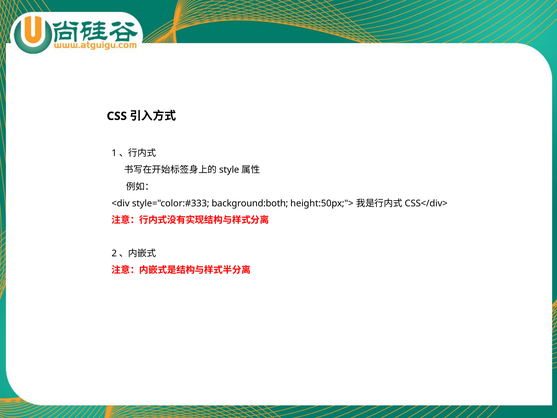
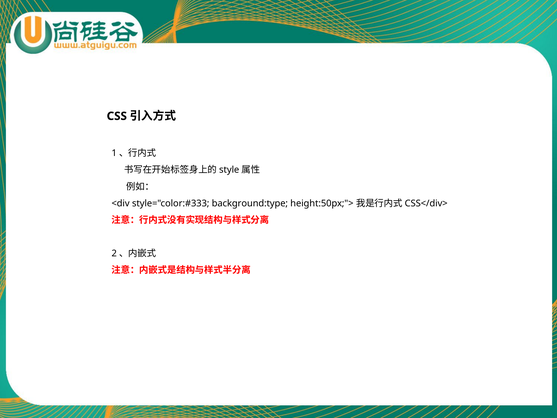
background:both: background:both -> background:type (250, 203)
